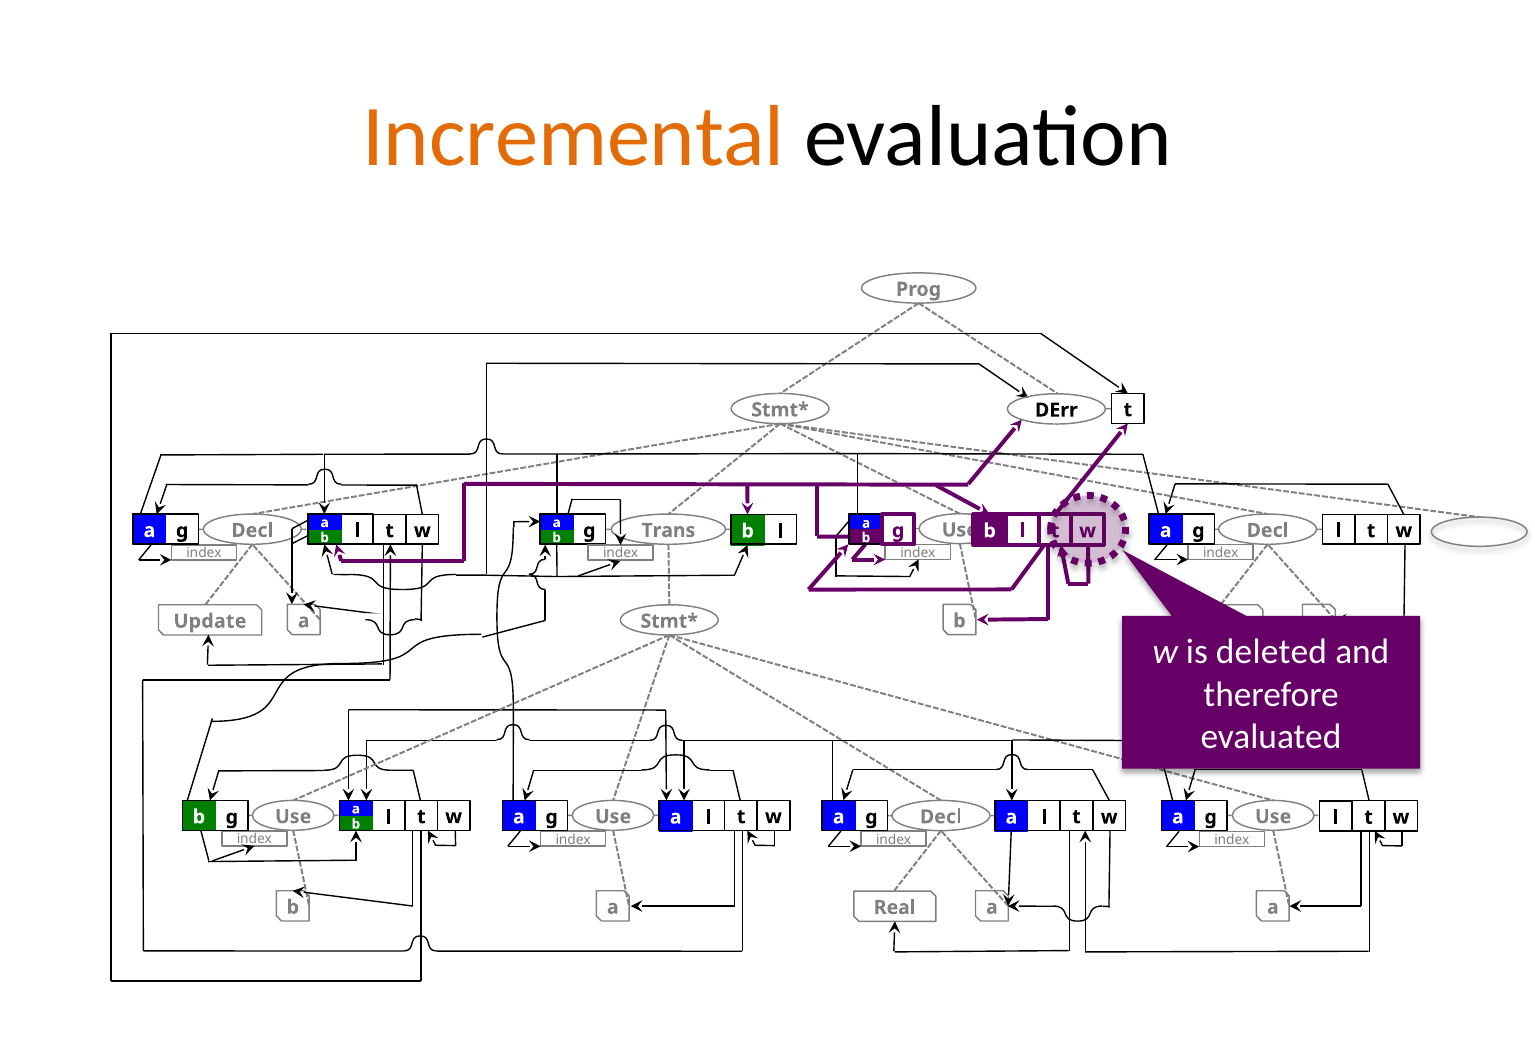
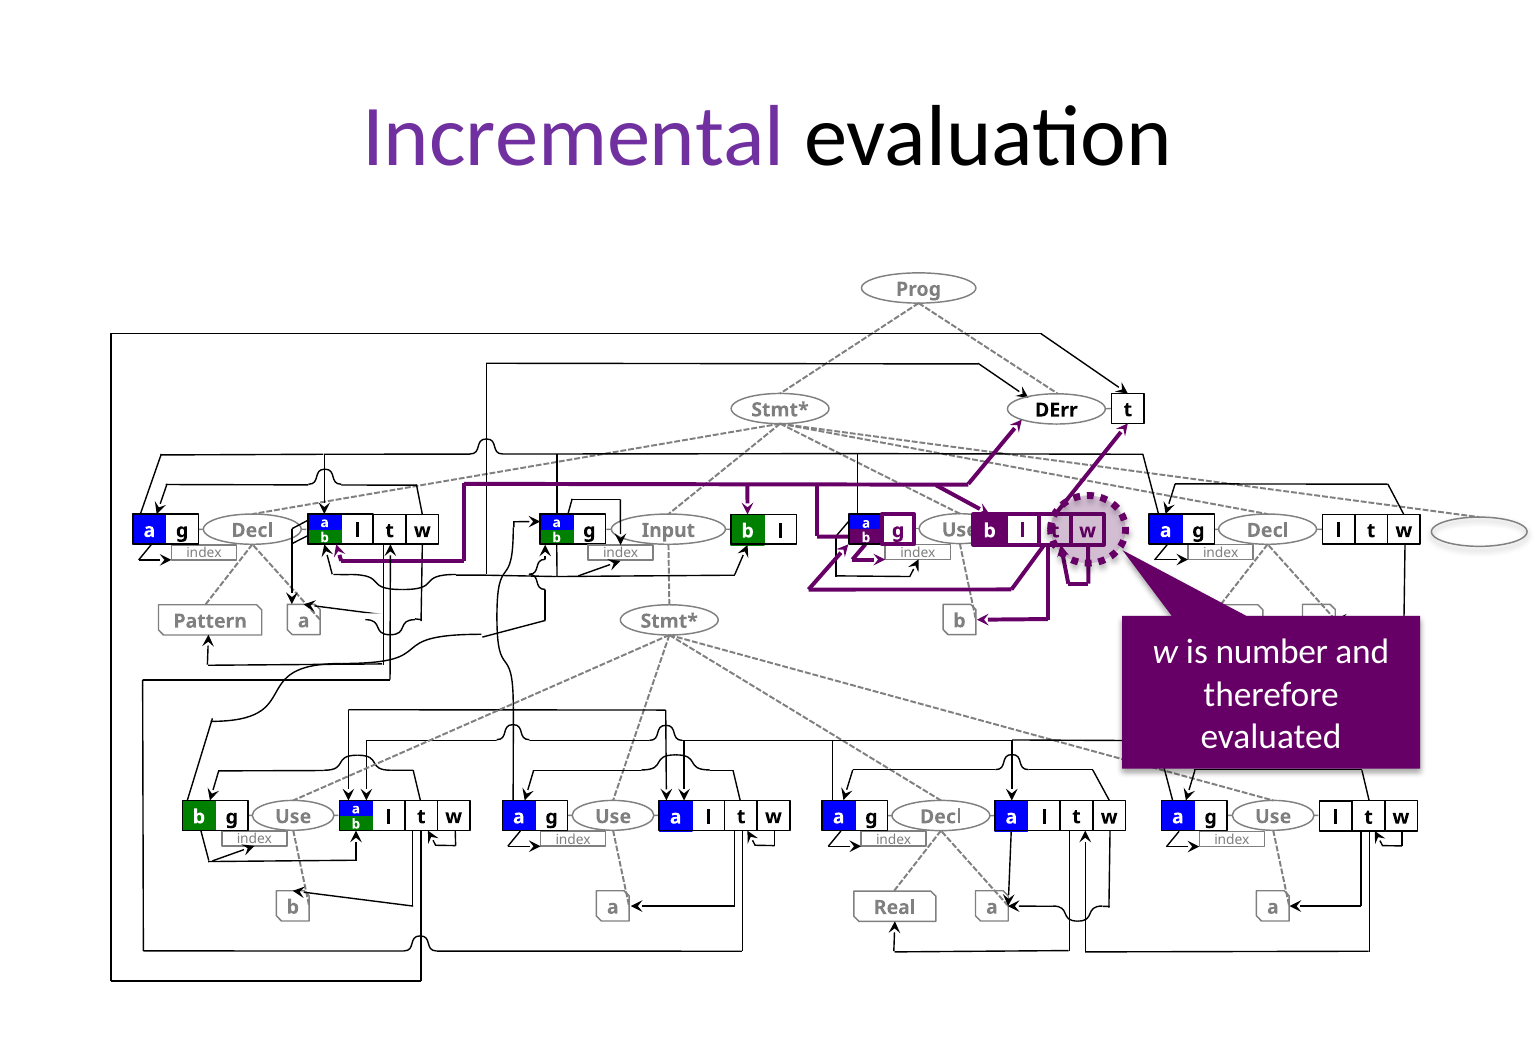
Incremental colour: orange -> purple (574, 137)
Trans: Trans -> Input (668, 530)
Update: Update -> Pattern (210, 621)
deleted: deleted -> number (1272, 652)
